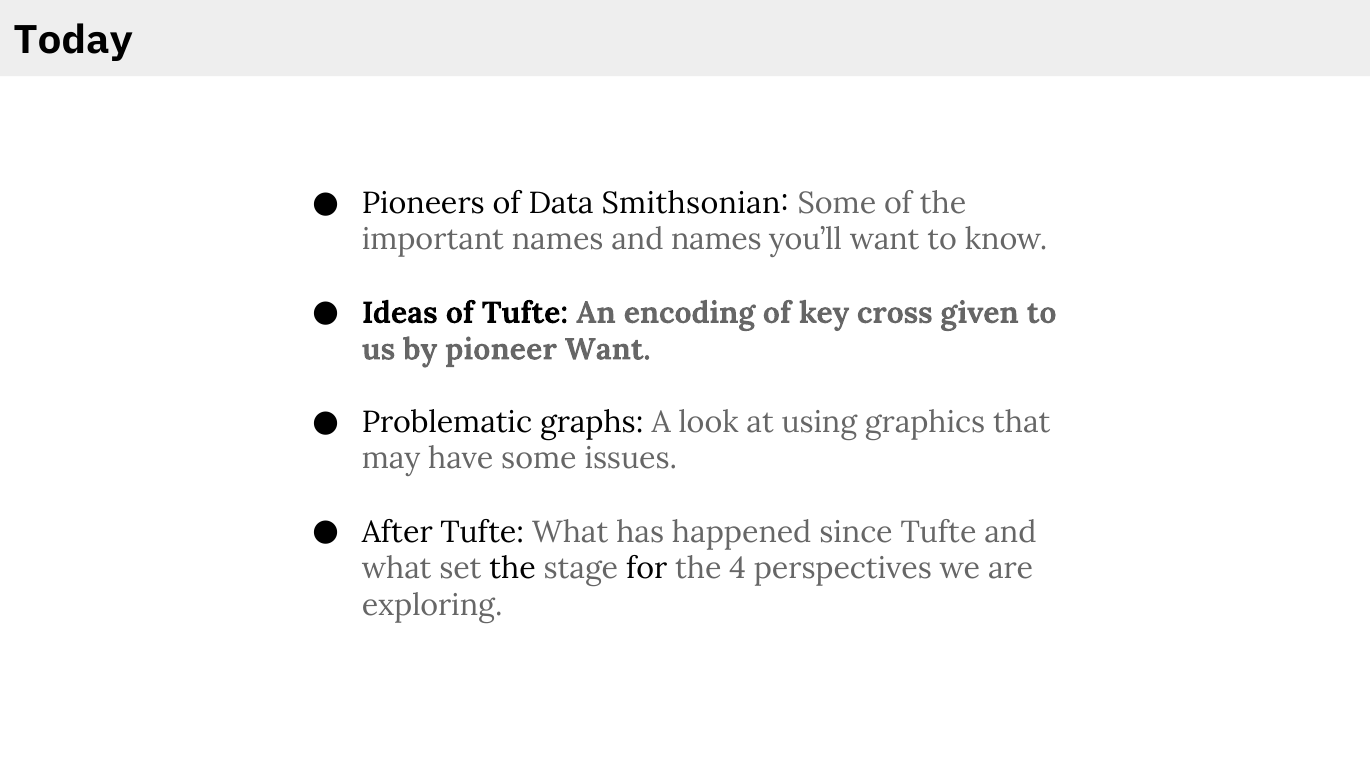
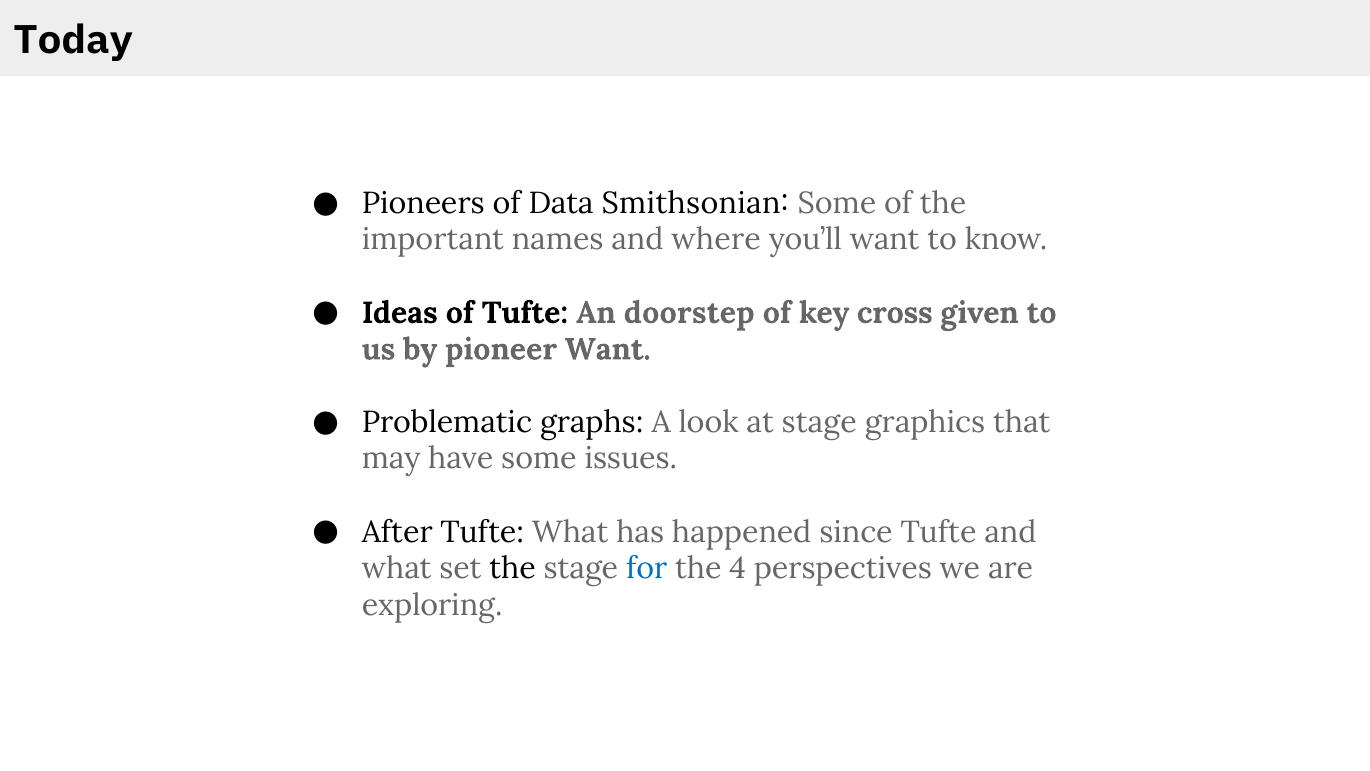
and names: names -> where (716, 240)
encoding: encoding -> doorstep (689, 313)
at using: using -> stage (819, 422)
for colour: black -> blue (647, 568)
